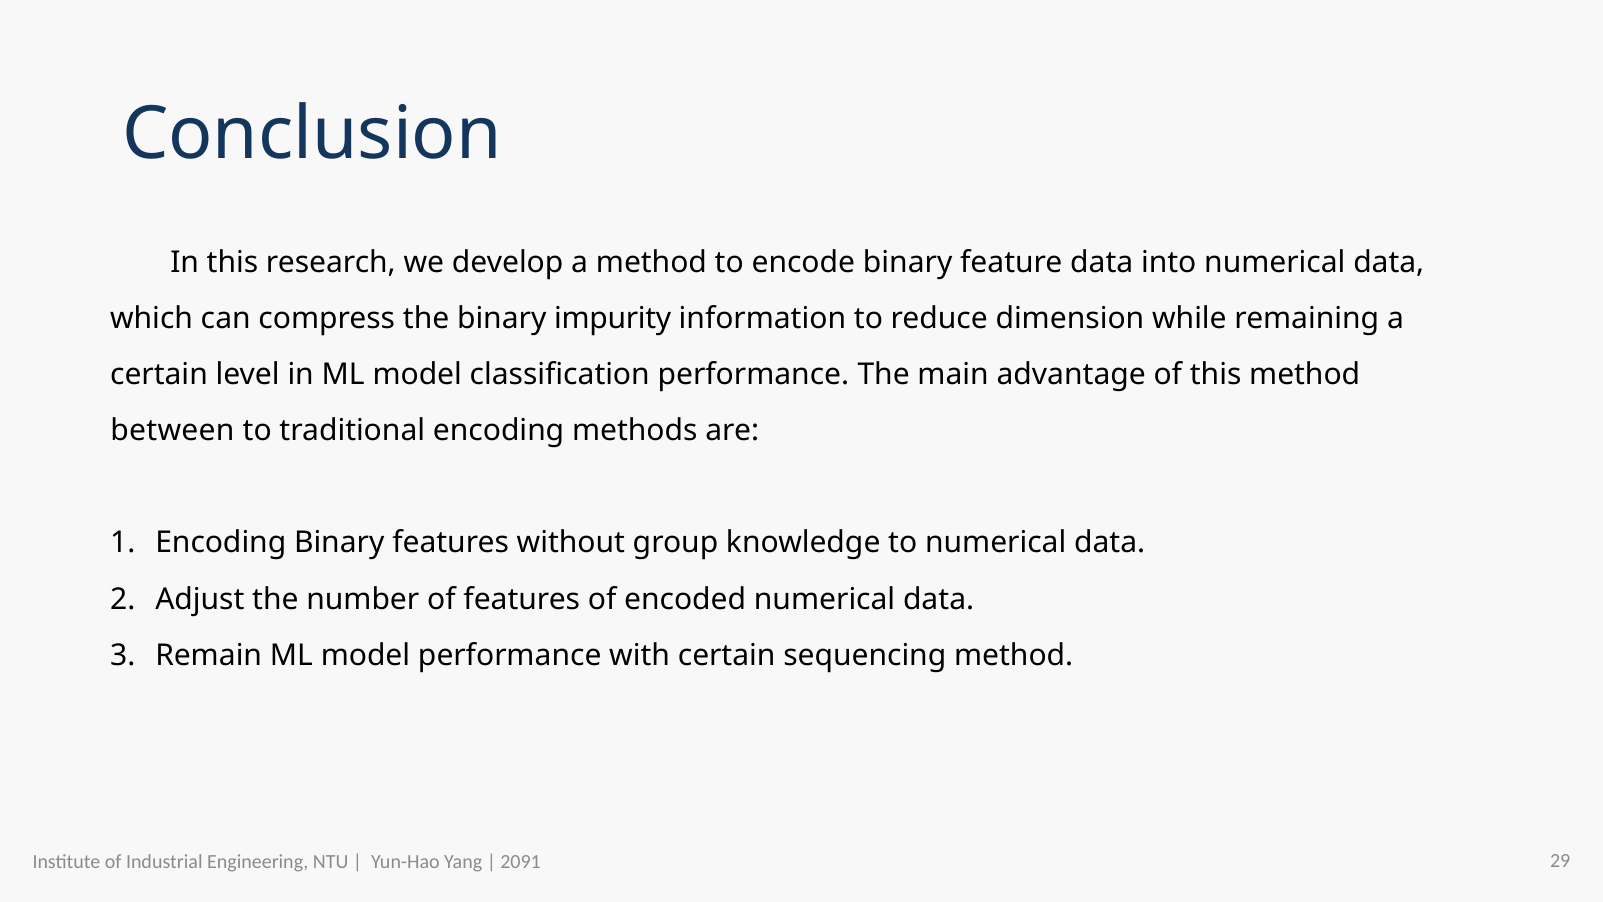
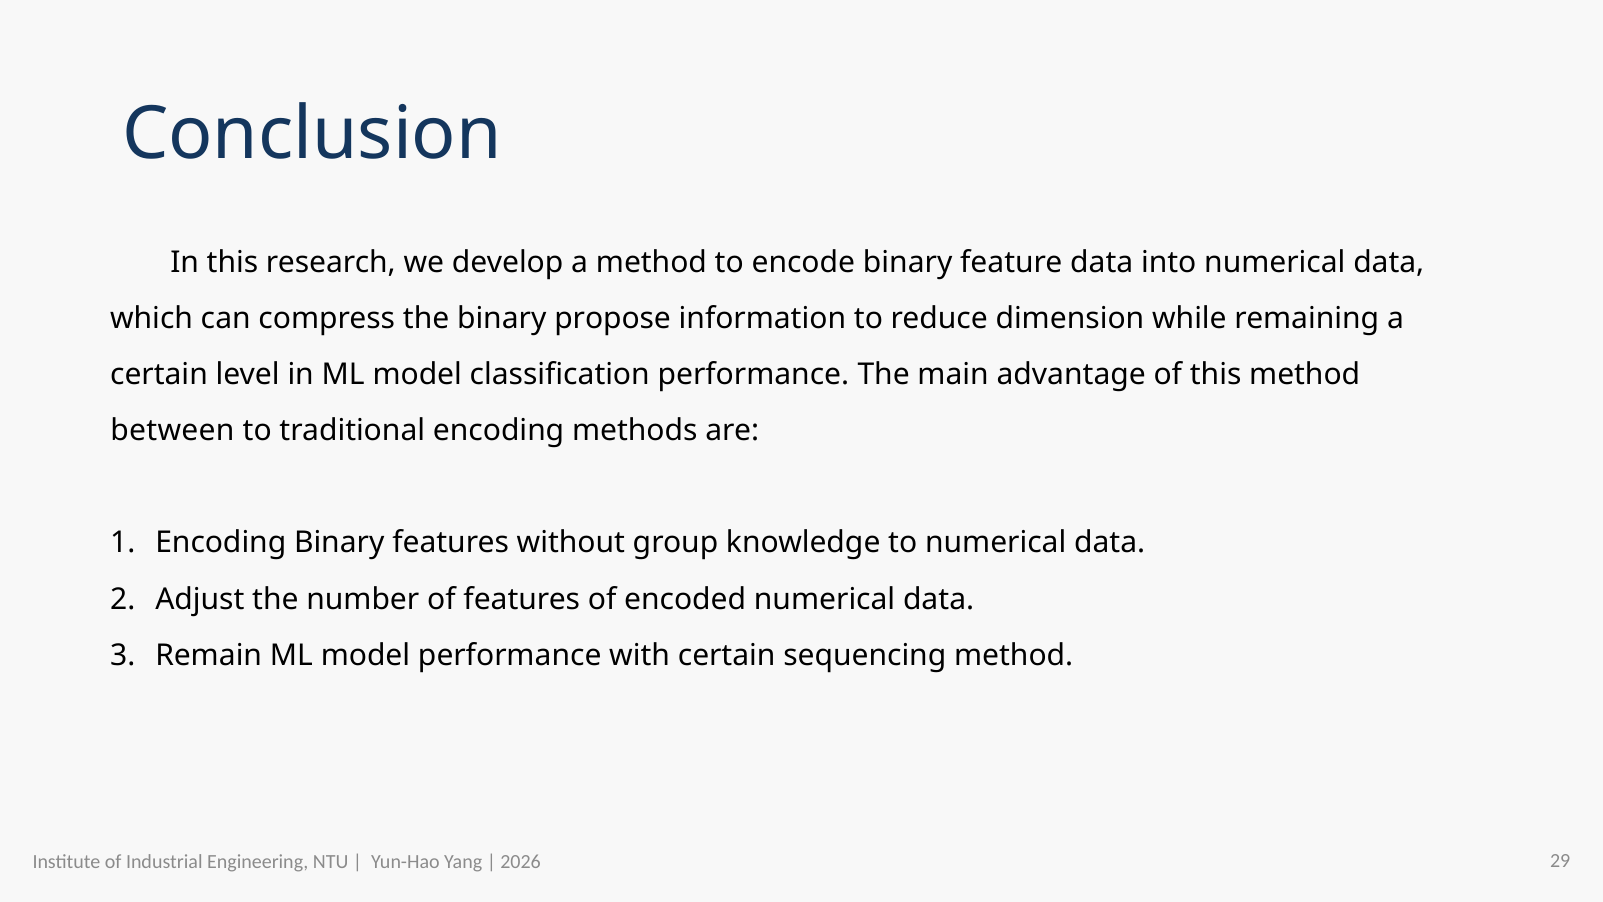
impurity: impurity -> propose (613, 319)
2091: 2091 -> 2026 (521, 861)
